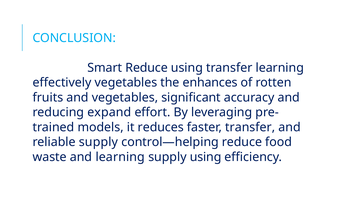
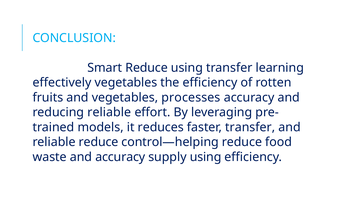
the enhances: enhances -> efficiency (210, 83)
significant: significant -> processes (191, 97)
reducing expand: expand -> reliable (109, 112)
reliable supply: supply -> reduce (99, 142)
and learning: learning -> accuracy (120, 157)
